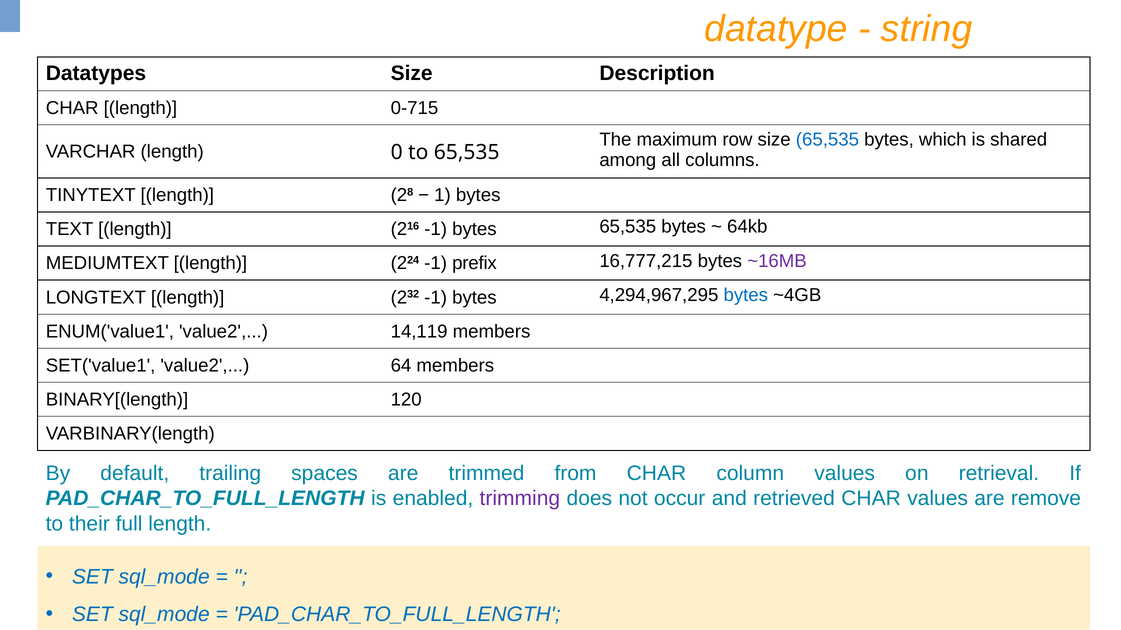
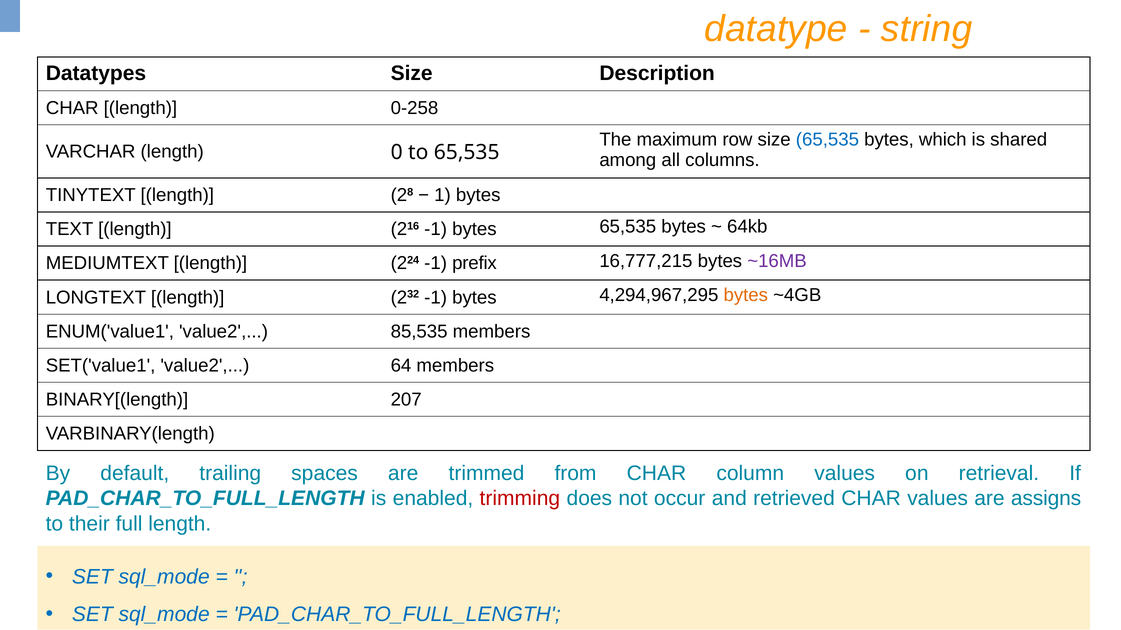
0-715: 0-715 -> 0-258 (414, 108)
bytes colour: blue -> orange (746, 295)
14,119: 14,119 -> 85,535 (419, 332)
120: 120 -> 207 (406, 400)
trimming colour: purple -> red (520, 499)
remove: remove -> assigns (1046, 499)
